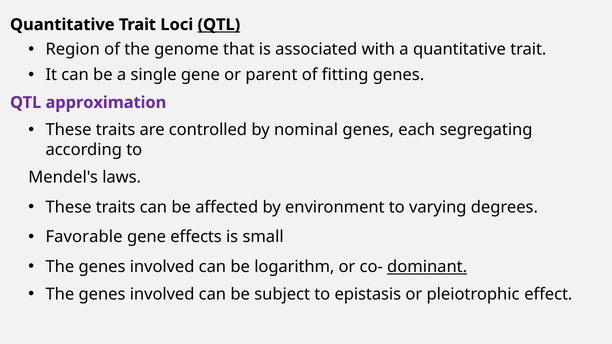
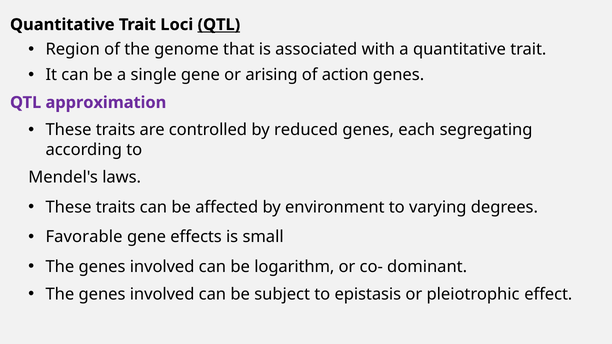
parent: parent -> arising (272, 75)
fitting: fitting -> action (345, 75)
nominal: nominal -> reduced (306, 130)
dominant underline: present -> none (427, 267)
